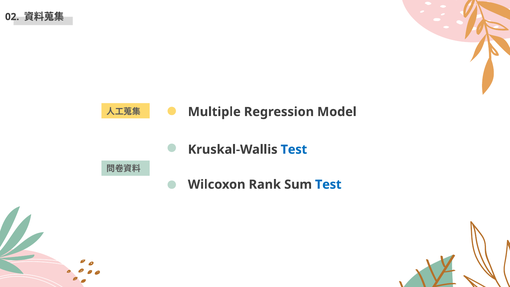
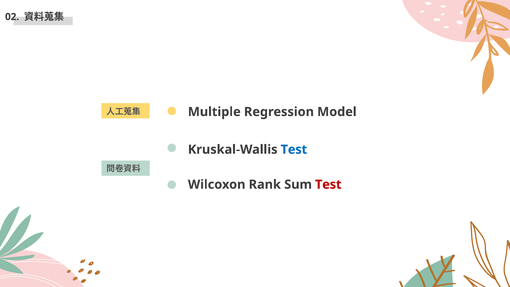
Test colour: blue -> red (328, 184)
